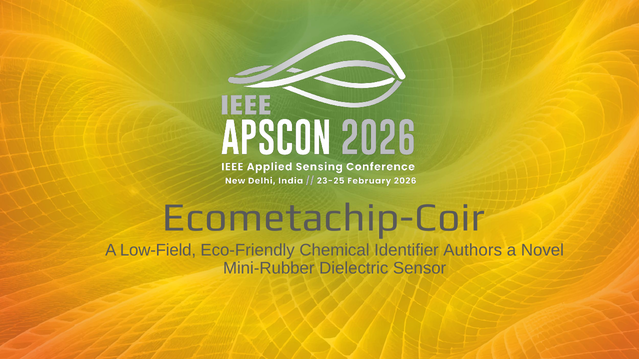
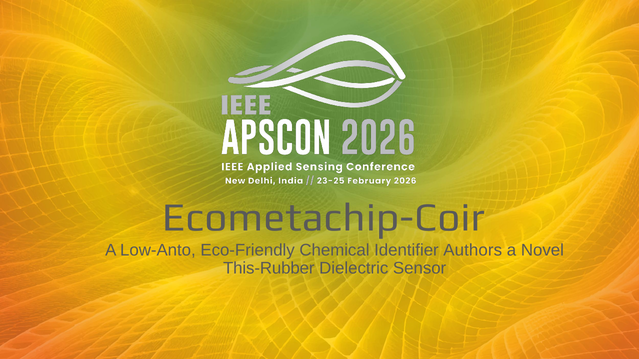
Low-Field: Low-Field -> Low-Anto (158, 250)
Mini-Rubber: Mini-Rubber -> This-Rubber (269, 268)
